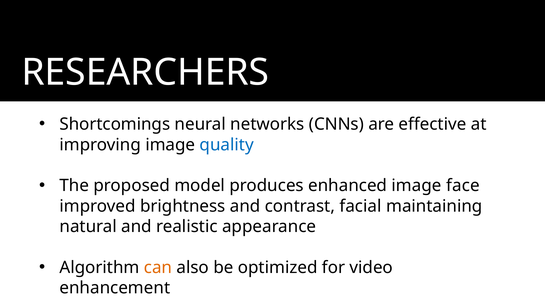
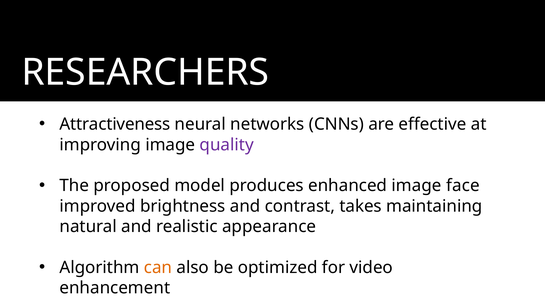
Shortcomings: Shortcomings -> Attractiveness (115, 124)
quality colour: blue -> purple (227, 145)
facial: facial -> takes (361, 206)
